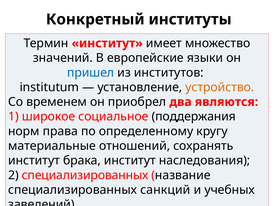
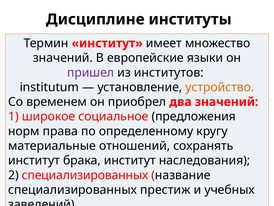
Конкретный: Конкретный -> Дисциплине (95, 19)
пришел colour: blue -> purple (91, 72)
два являются: являются -> значений (227, 102)
поддержания: поддержания -> предложения (194, 116)
санкций: санкций -> престиж (165, 189)
